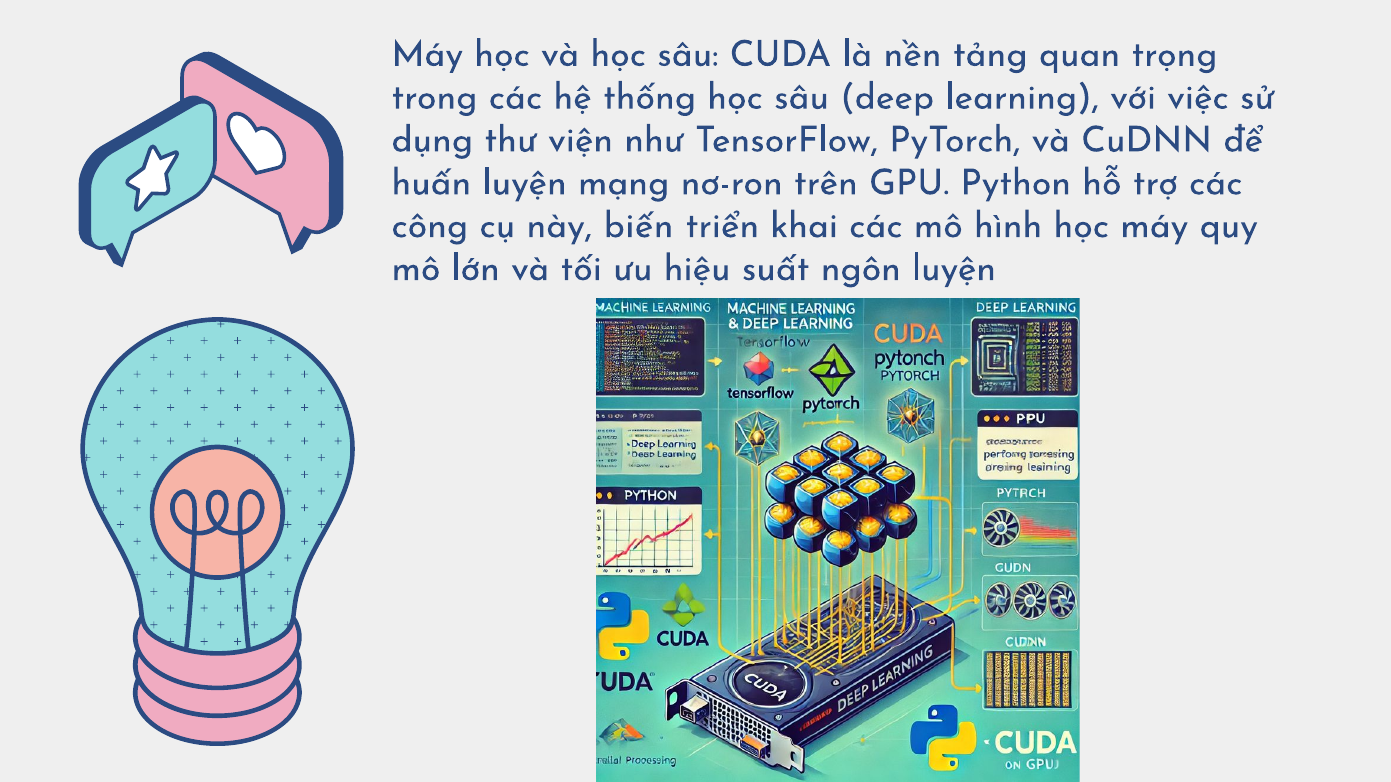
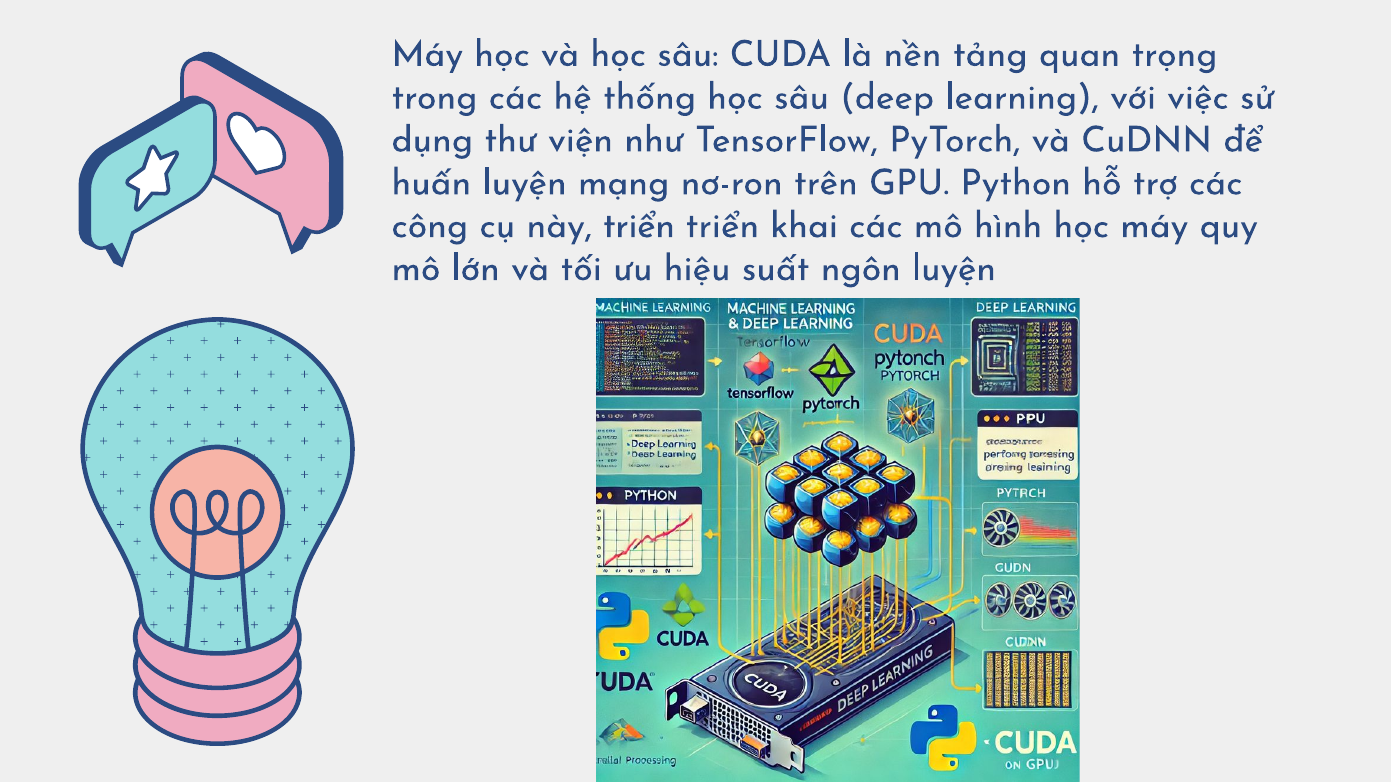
này biến: biến -> triển (639, 226)
